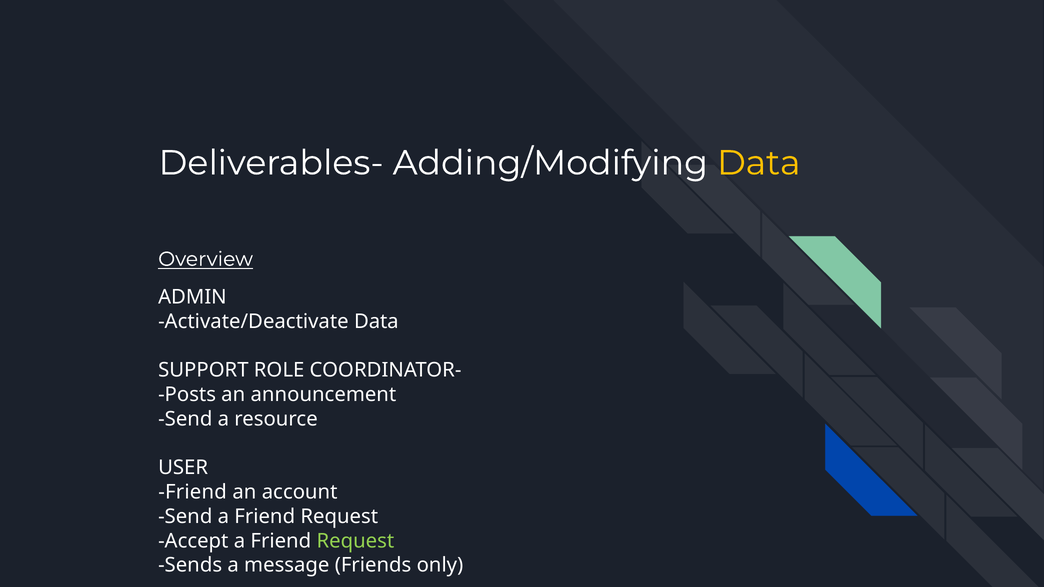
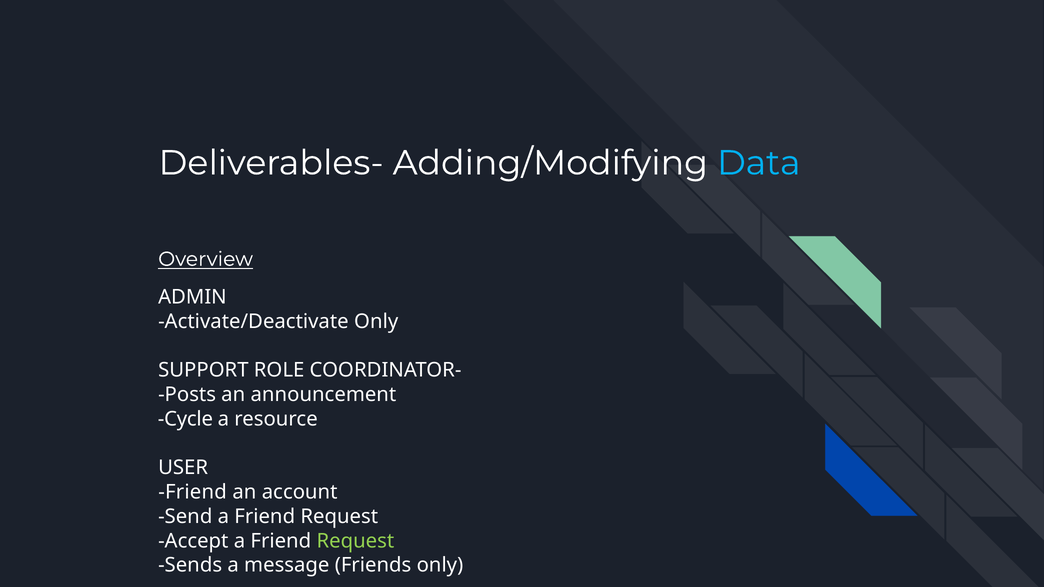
Data colour: yellow -> light blue (759, 163)
Activate/Deactivate Data: Data -> Only (376, 322)
Send: Send -> Cycle (185, 419)
